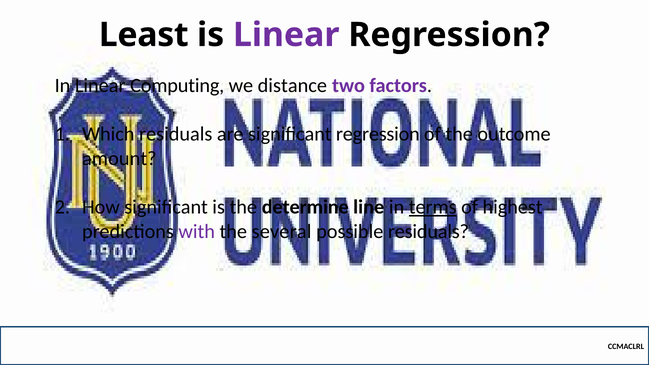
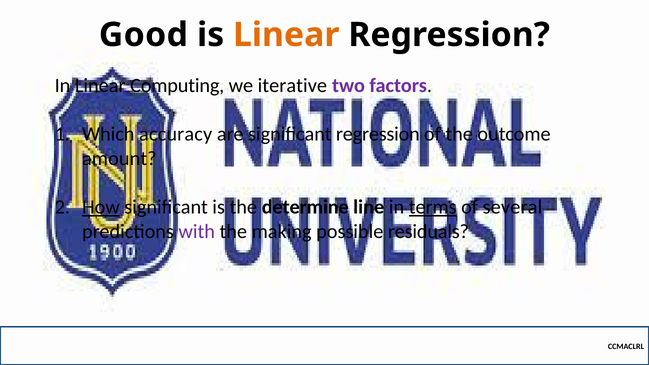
Least: Least -> Good (143, 35)
Linear colour: purple -> orange (286, 35)
distance: distance -> iterative (292, 85)
Which residuals: residuals -> accuracy (176, 134)
How underline: none -> present (101, 207)
highest: highest -> several (512, 207)
several: several -> making (282, 231)
